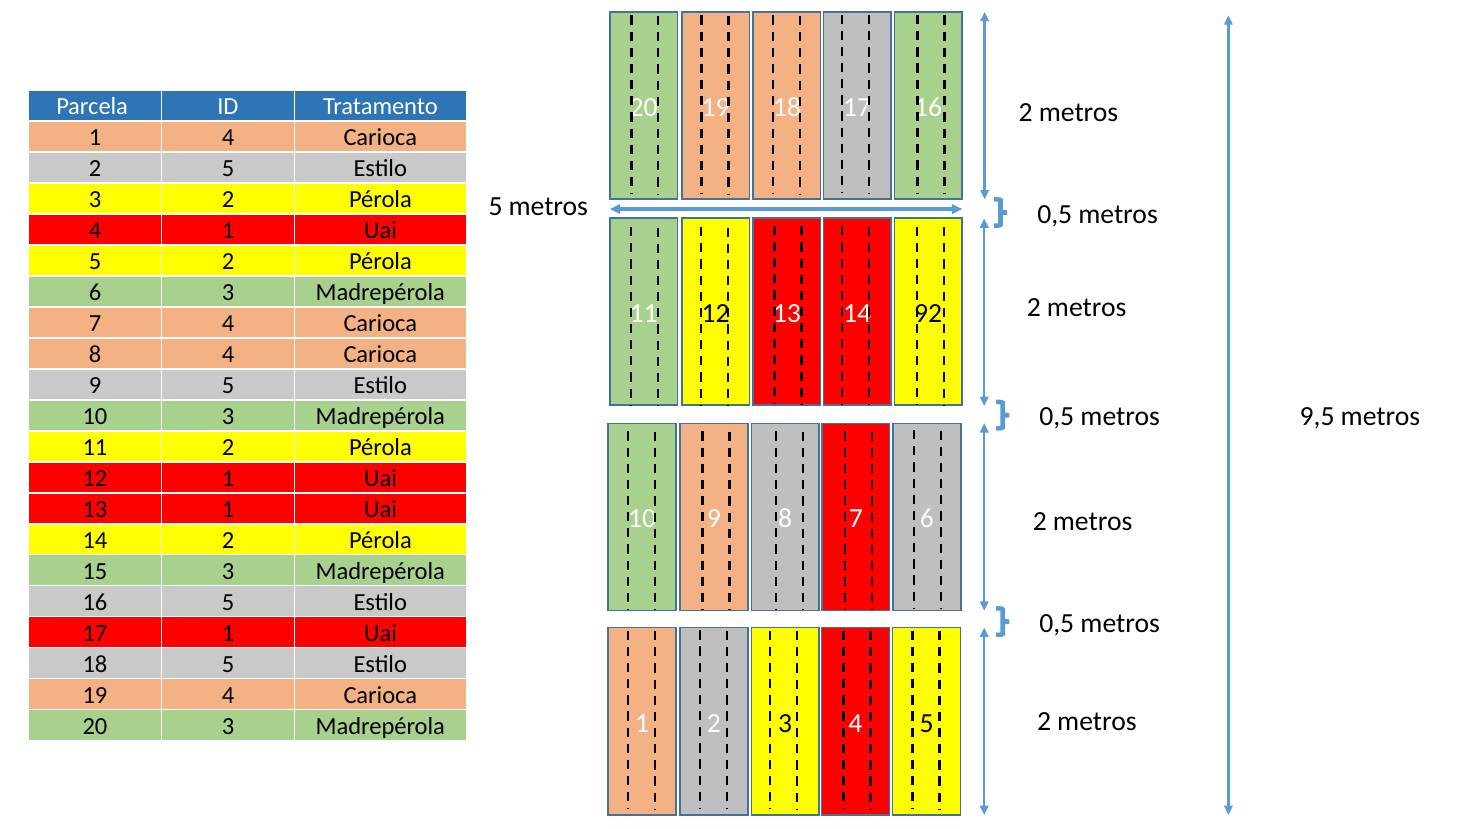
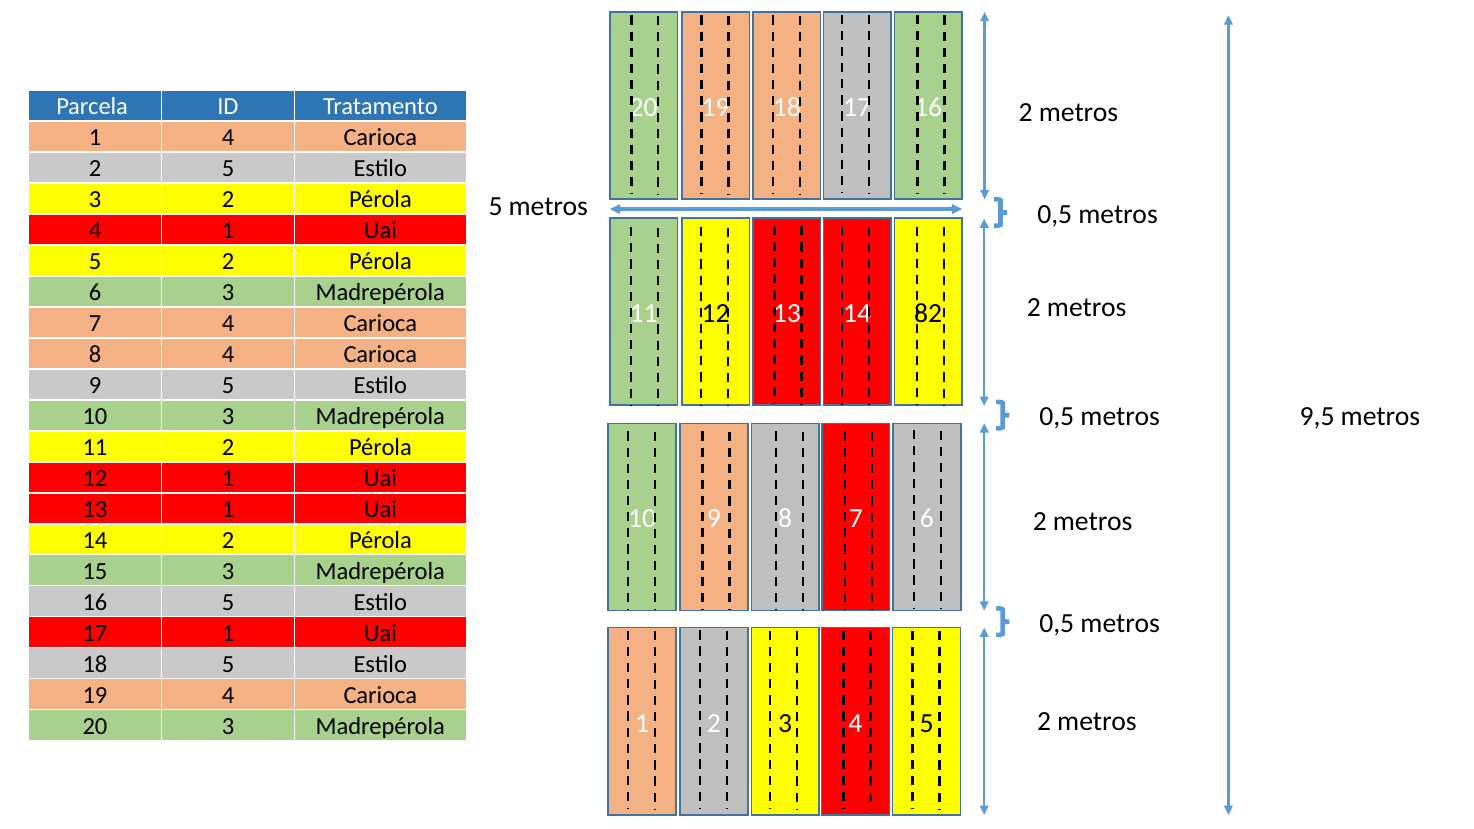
92: 92 -> 82 (928, 314)
